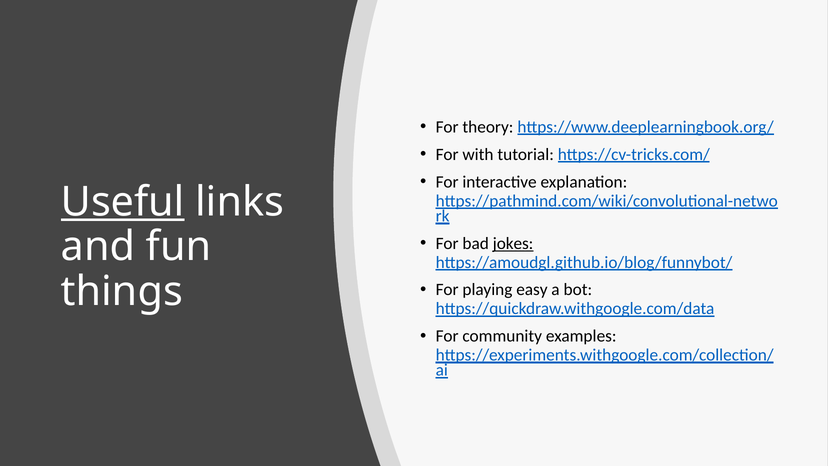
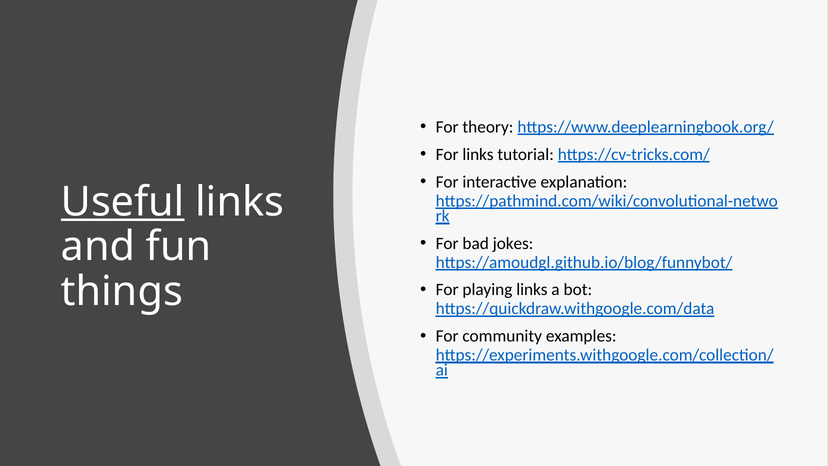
For with: with -> links (478, 154)
jokes underline: present -> none (513, 243)
playing easy: easy -> links (532, 290)
